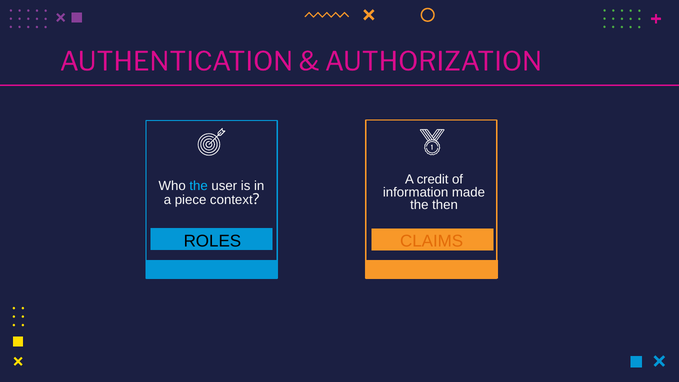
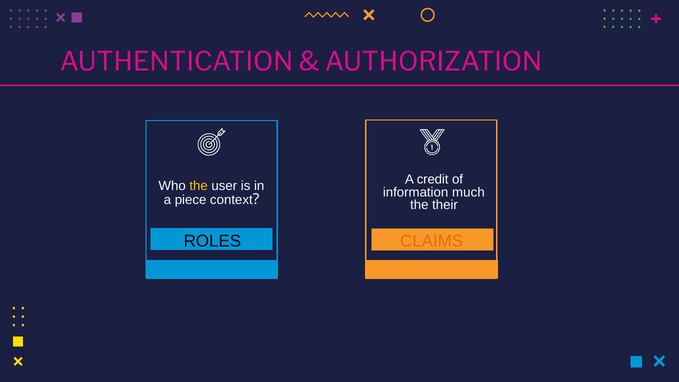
the colour: light blue -> yellow (199, 186)
made: made -> much (468, 192)
then: then -> their (445, 205)
